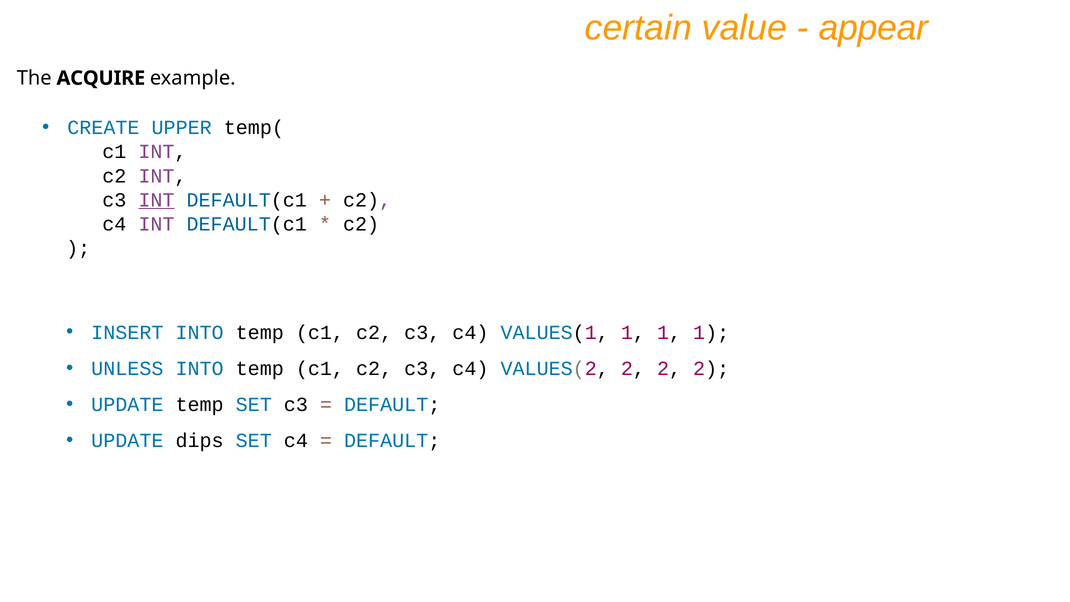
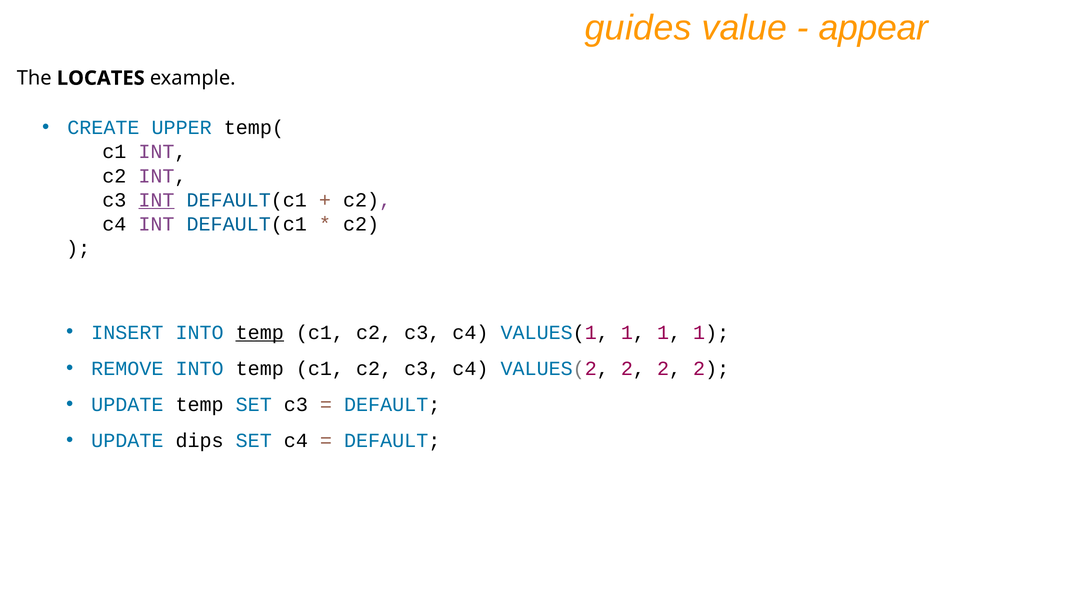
certain: certain -> guides (638, 28)
ACQUIRE: ACQUIRE -> LOCATES (101, 78)
temp underline: none -> present (260, 332)
UNLESS: UNLESS -> REMOVE (127, 368)
